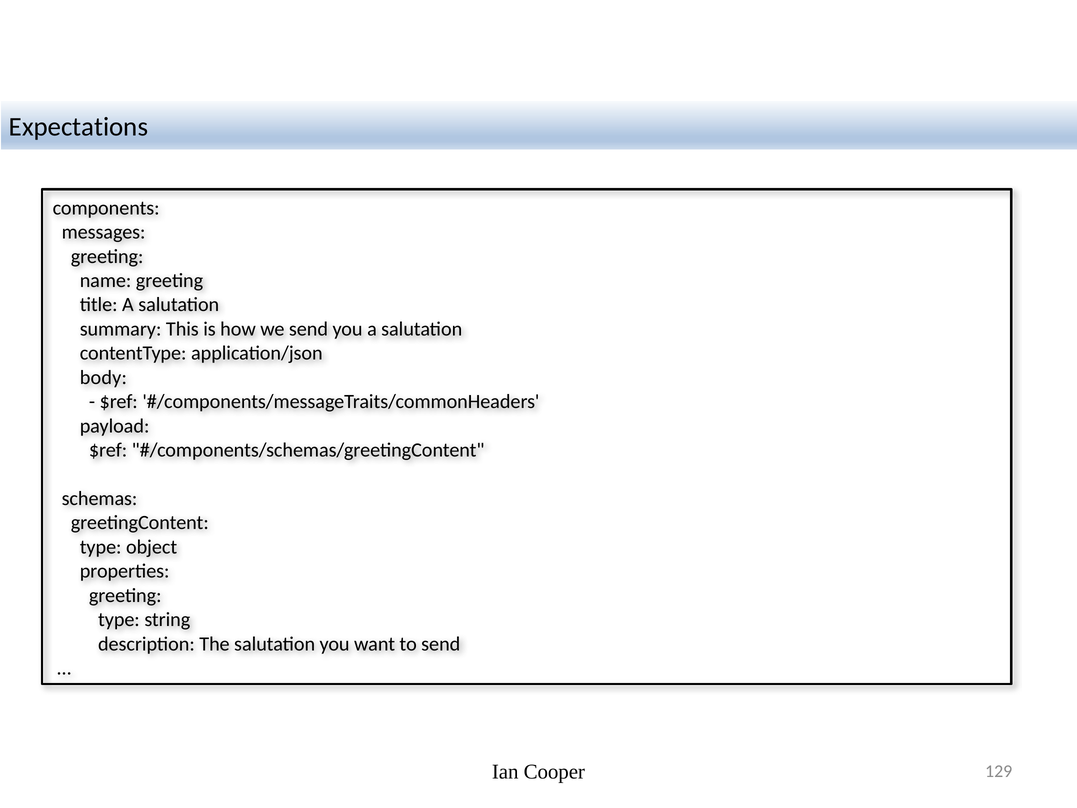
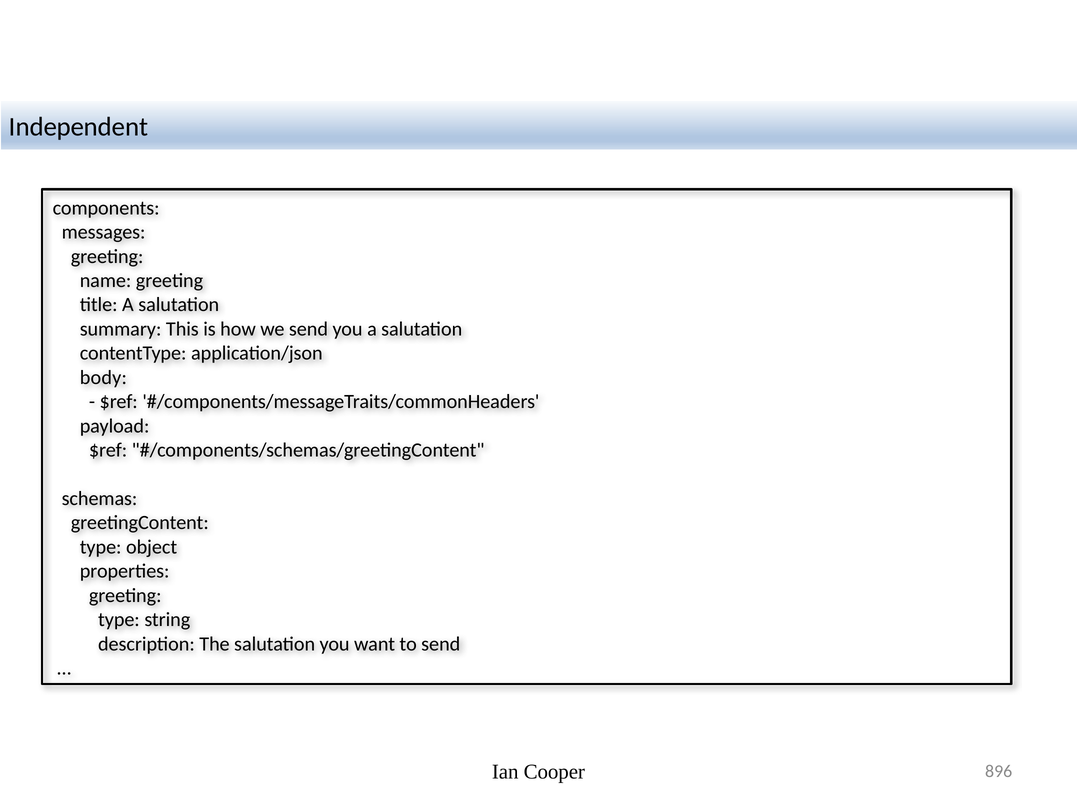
Expectations: Expectations -> Independent (79, 127)
129: 129 -> 896 (999, 771)
